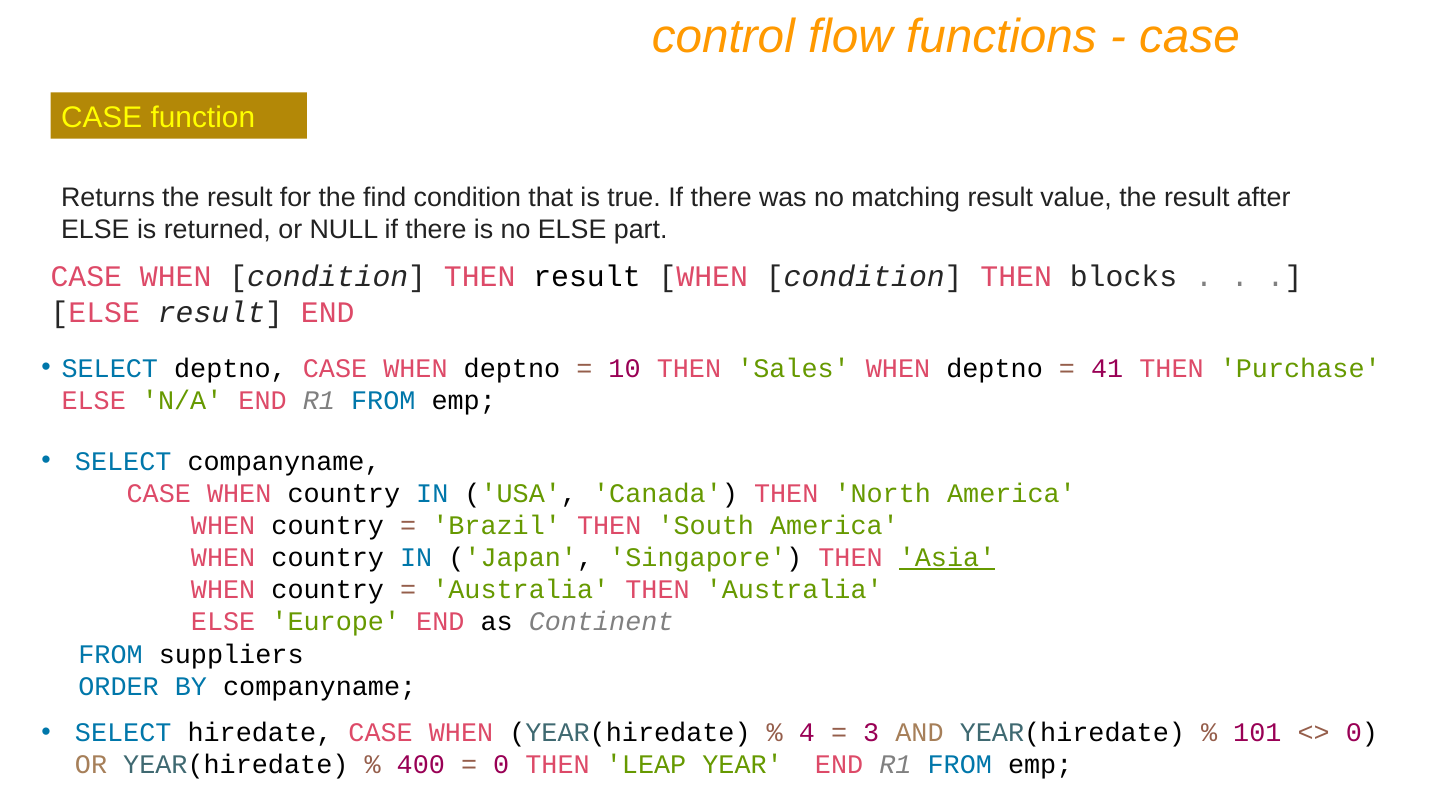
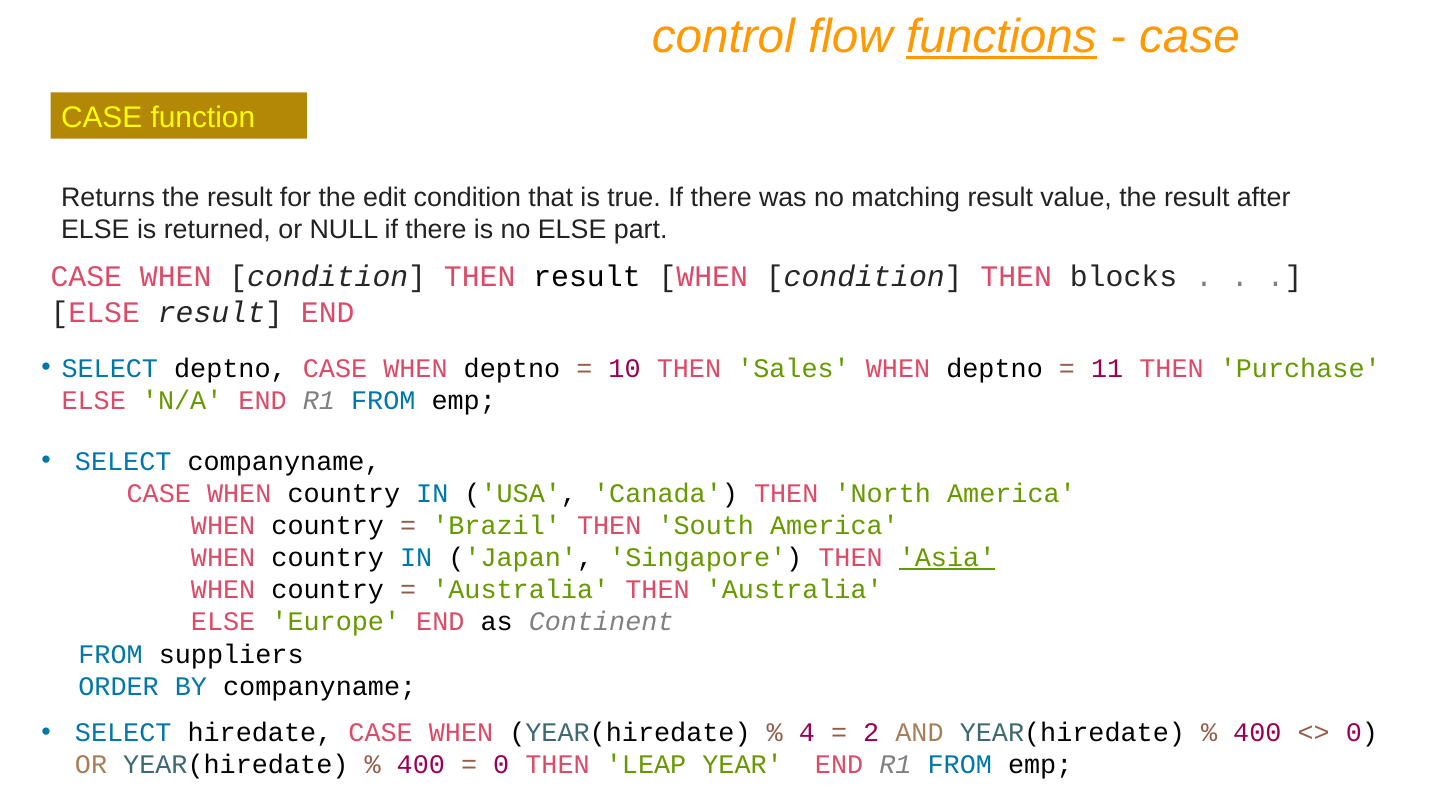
functions underline: none -> present (1001, 37)
find: find -> edit (385, 198)
41: 41 -> 11 (1107, 369)
3: 3 -> 2 (871, 733)
101: 101 -> 400 (1257, 733)
